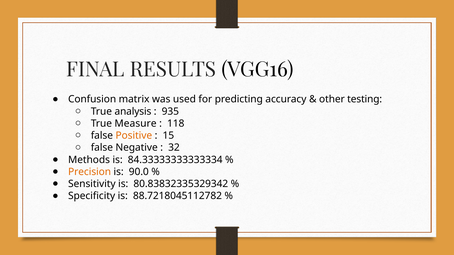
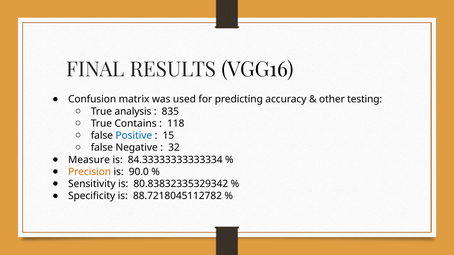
935: 935 -> 835 (170, 112)
Measure: Measure -> Contains (136, 124)
Positive colour: orange -> blue (134, 136)
Methods: Methods -> Measure (89, 160)
